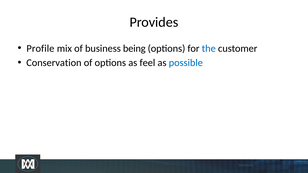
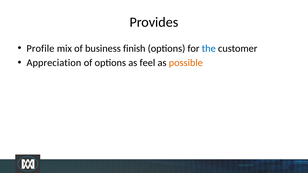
being: being -> finish (134, 48)
Conservation: Conservation -> Appreciation (54, 63)
possible colour: blue -> orange (186, 63)
